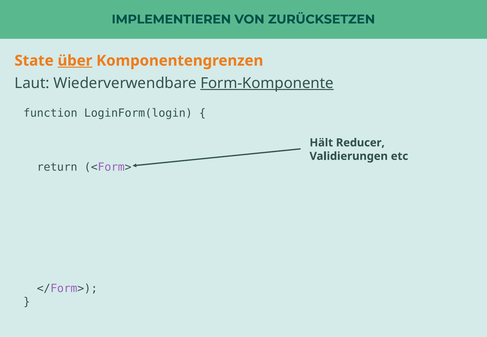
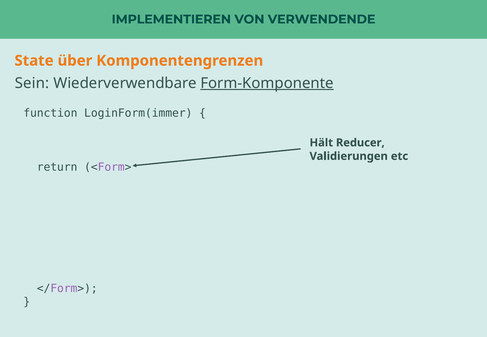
ZURÜCKSETZEN: ZURÜCKSETZEN -> VERWENDENDE (322, 19)
über underline: present -> none (75, 61)
Laut: Laut -> Sein (32, 83)
LoginForm(login: LoginForm(login -> LoginForm(immer (138, 113)
